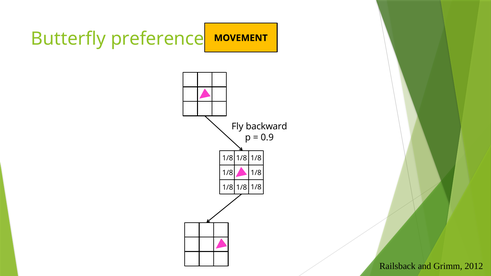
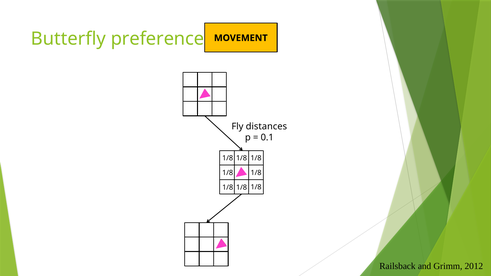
backward: backward -> distances (266, 127)
0.9: 0.9 -> 0.1 (267, 138)
